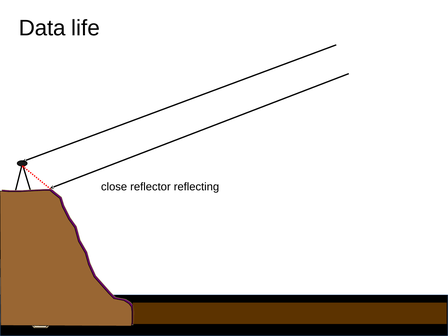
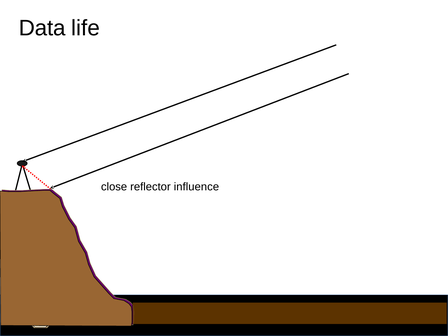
reflector reflecting: reflecting -> influence (196, 187)
